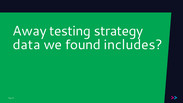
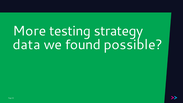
Away: Away -> More (29, 31)
includes: includes -> possible (133, 45)
